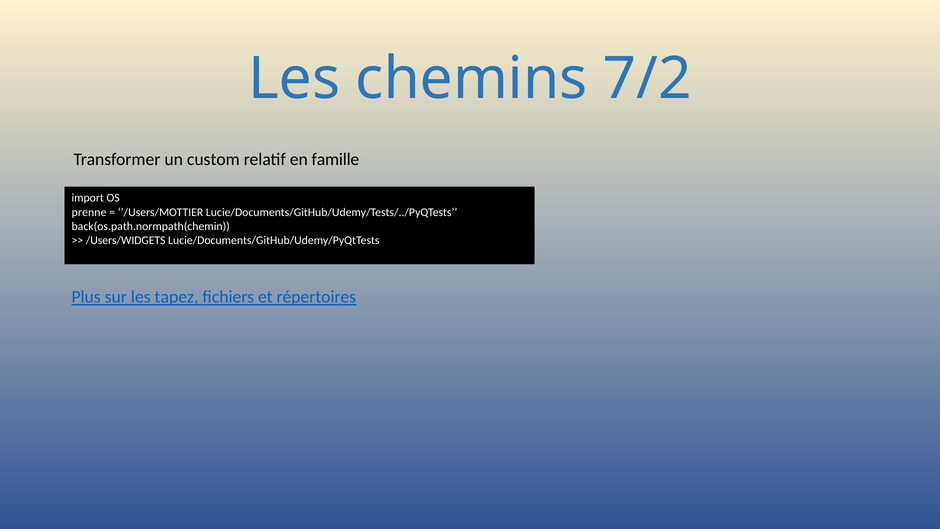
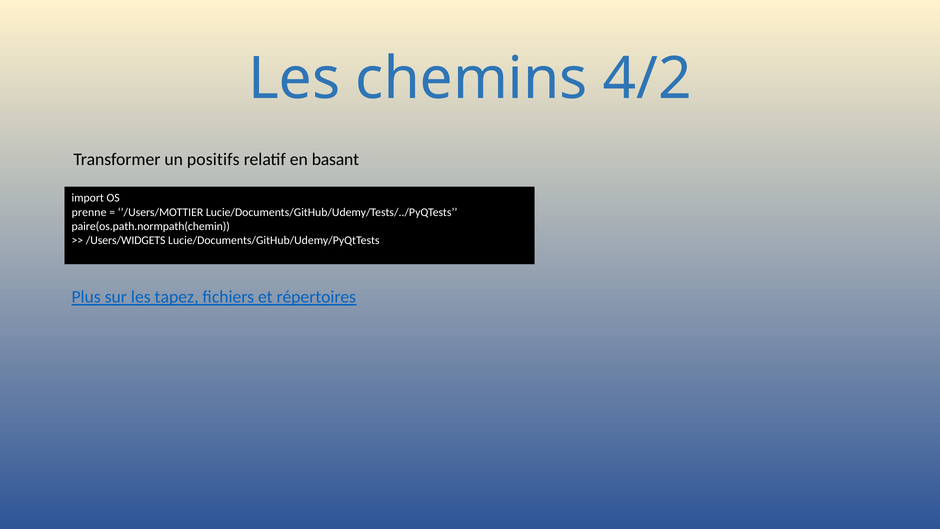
7/2: 7/2 -> 4/2 (647, 79)
custom: custom -> positifs (213, 160)
famille: famille -> basant (335, 160)
back(os.path.normpath(chemin: back(os.path.normpath(chemin -> paire(os.path.normpath(chemin (151, 226)
